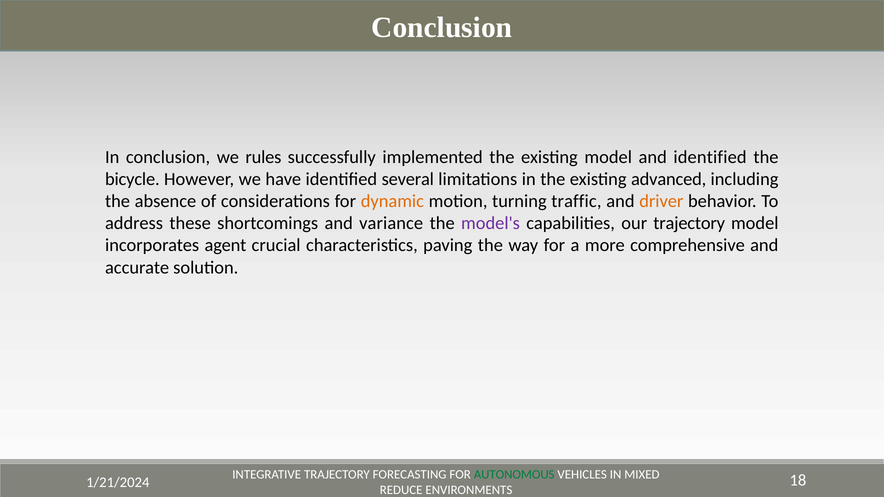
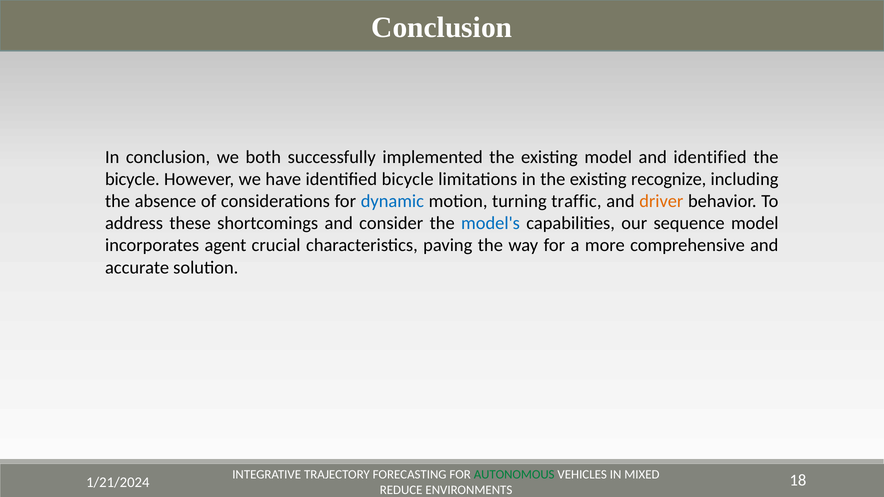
rules: rules -> both (263, 157)
identified several: several -> bicycle (408, 179)
advanced: advanced -> recognize (669, 179)
dynamic colour: orange -> blue (392, 201)
variance: variance -> consider (391, 223)
model's colour: purple -> blue (491, 223)
our trajectory: trajectory -> sequence (689, 223)
